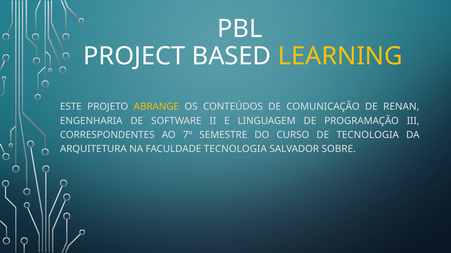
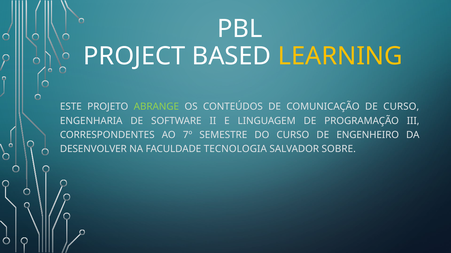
ABRANGE colour: yellow -> light green (156, 107)
DE RENAN: RENAN -> CURSO (401, 107)
DE TECNOLOGIA: TECNOLOGIA -> ENGENHEIRO (368, 135)
ARQUITETURA: ARQUITETURA -> DESENVOLVER (93, 149)
